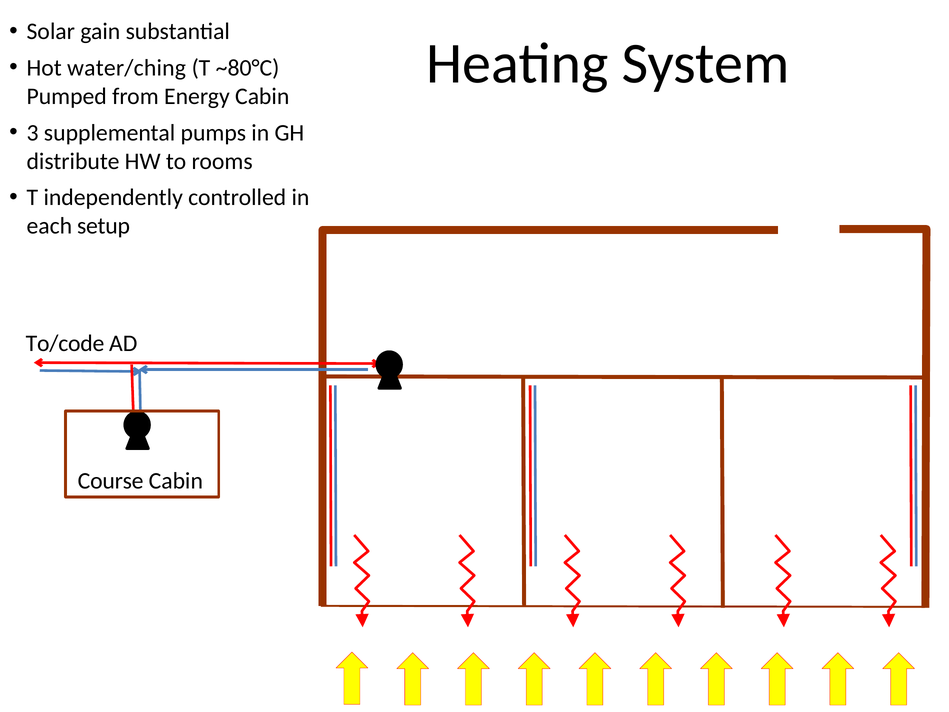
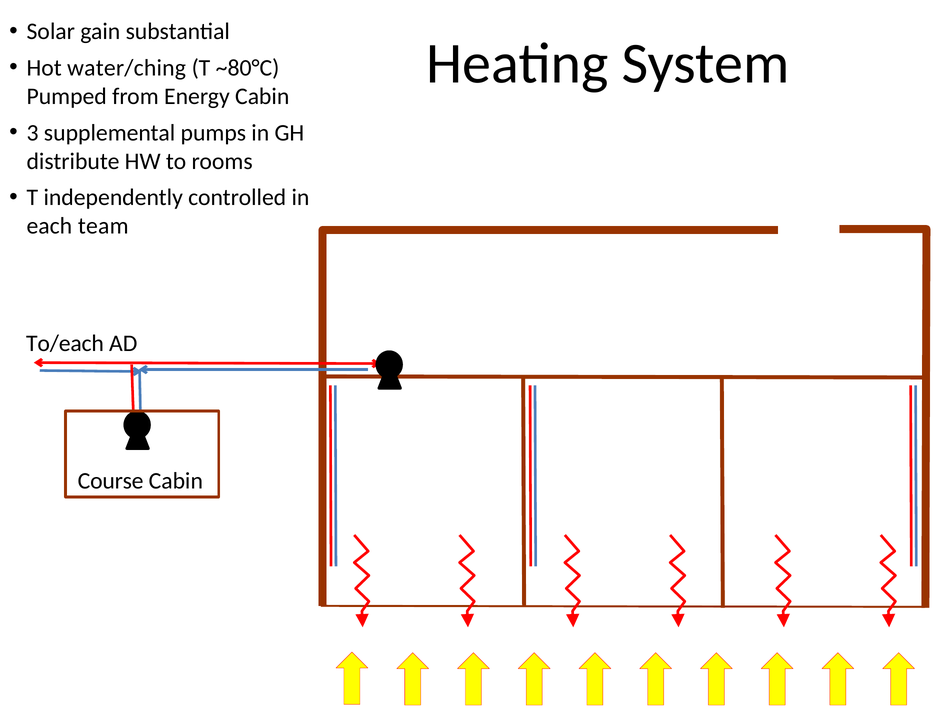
setup: setup -> team (103, 226)
To/code: To/code -> To/each (65, 343)
